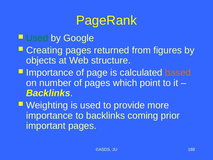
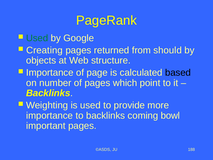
figures: figures -> should (168, 50)
based colour: orange -> black (178, 73)
prior: prior -> bowl (170, 115)
